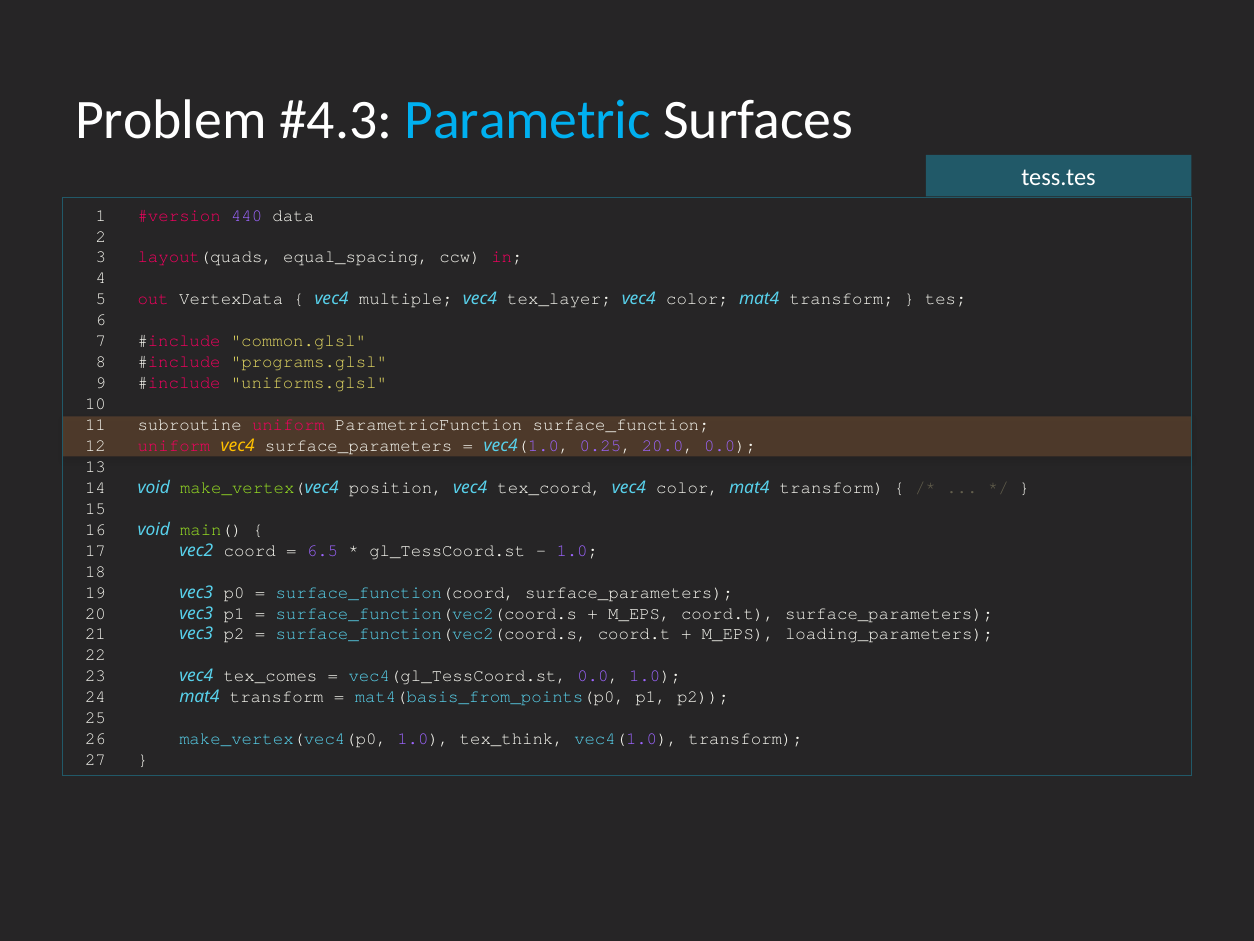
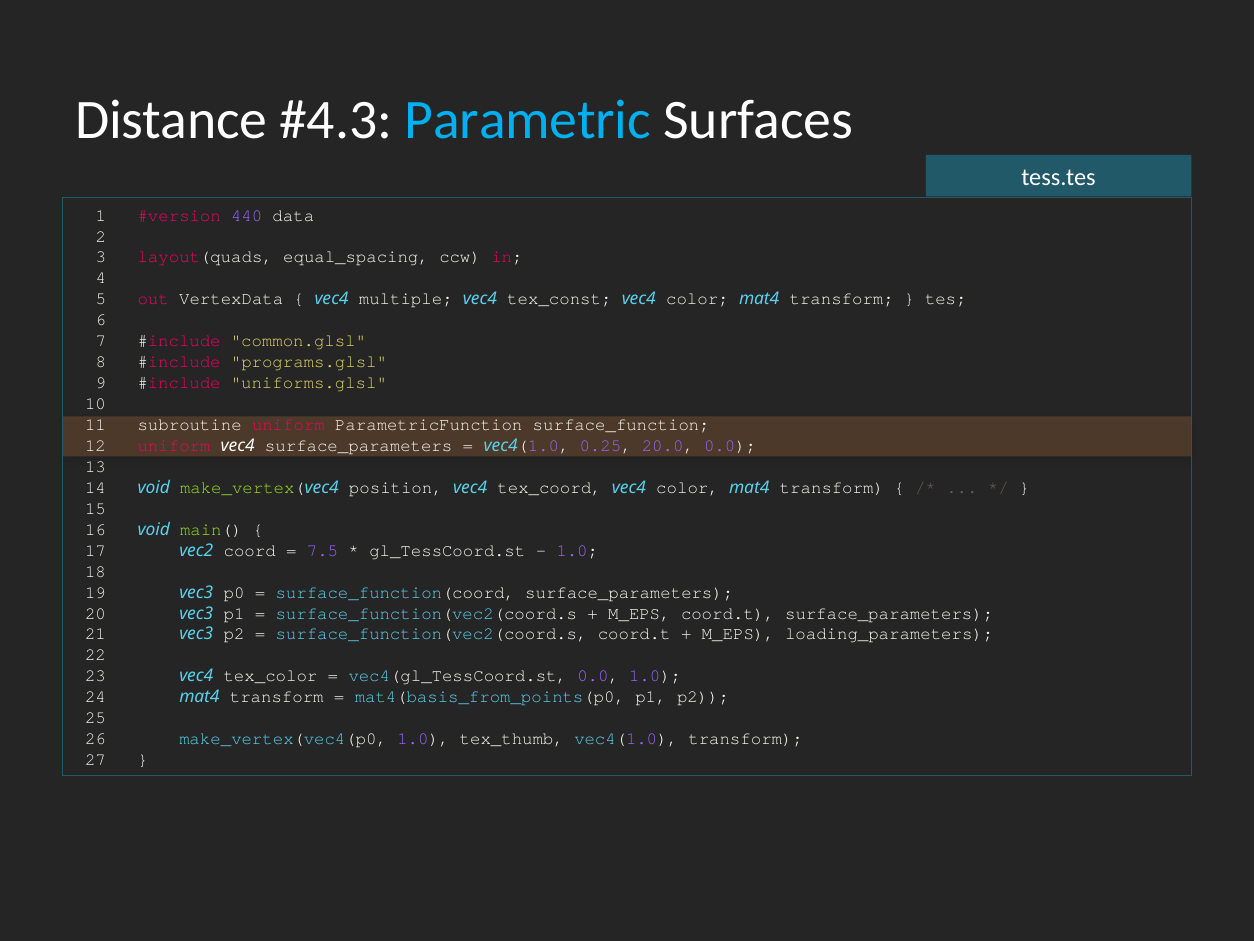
Problem: Problem -> Distance (171, 120)
tex_layer: tex_layer -> tex_const (559, 299)
vec4 colour: yellow -> white (238, 445)
6.5: 6.5 -> 7.5 (323, 550)
tex_comes: tex_comes -> tex_color (271, 676)
tex_think: tex_think -> tex_thumb (512, 739)
